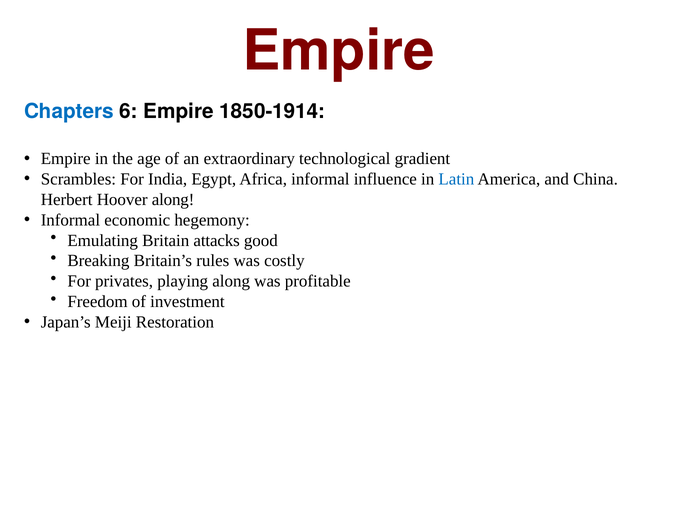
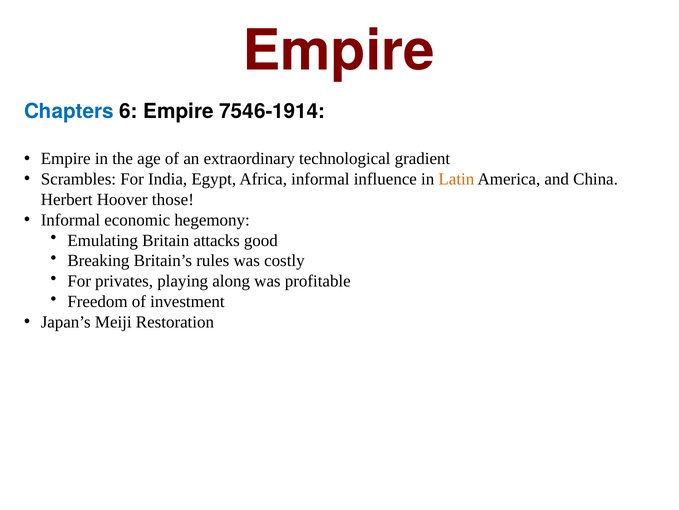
1850-1914: 1850-1914 -> 7546-1914 (272, 111)
Latin colour: blue -> orange (456, 179)
Hoover along: along -> those (173, 199)
